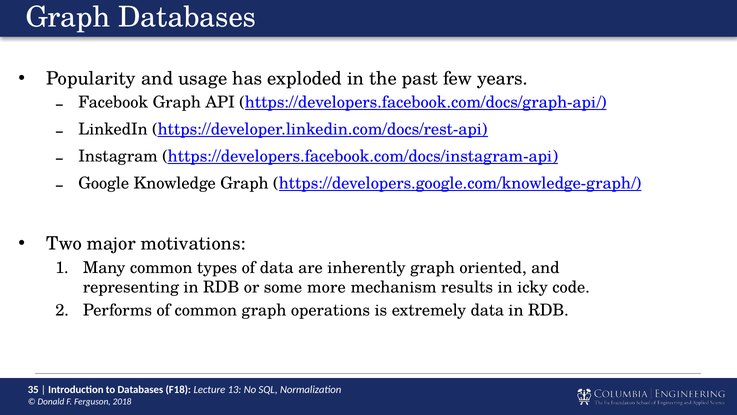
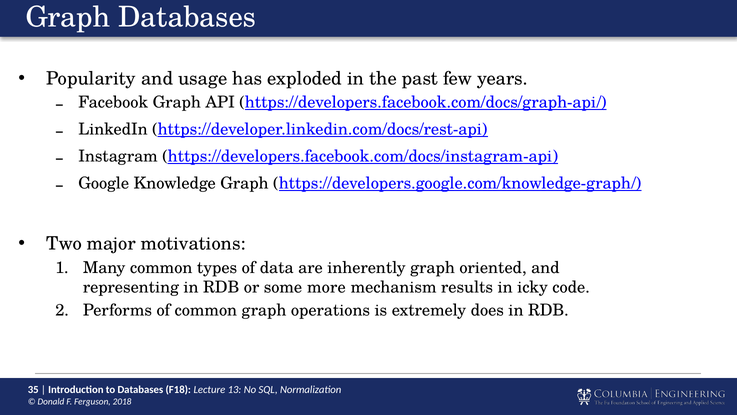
extremely data: data -> does (487, 310)
